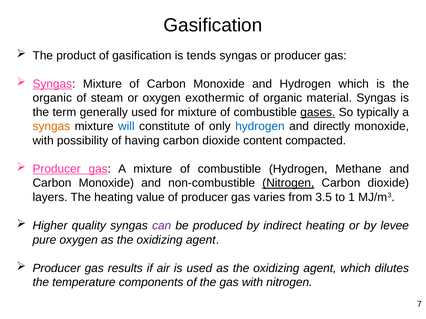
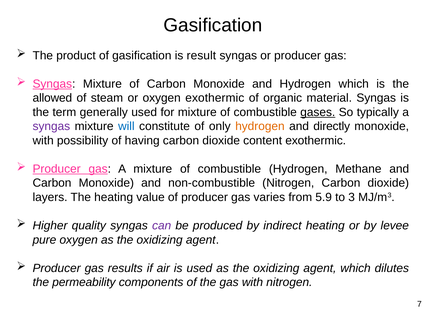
tends: tends -> result (201, 56)
organic: organic -> allowed (52, 98)
syngas colour: orange -> purple (51, 127)
hydrogen colour: blue -> orange (260, 127)
content compacted: compacted -> exothermic (316, 141)
Nitrogen underline: present -> none (288, 183)
3.5: 3.5 -> 5.9 (324, 198)
1: 1 -> 3 (352, 198)
temperature: temperature -> permeability (84, 283)
